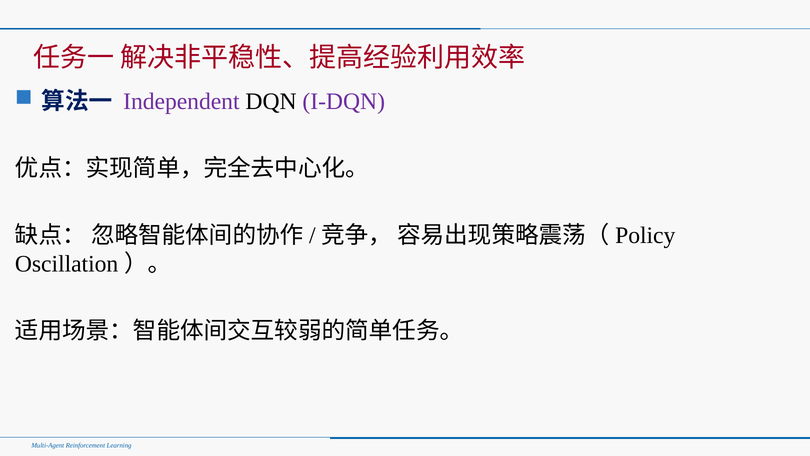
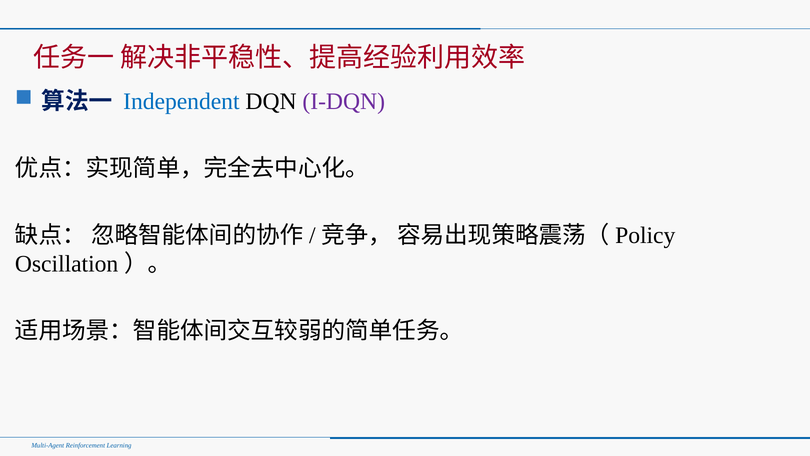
Independent colour: purple -> blue (181, 102)
